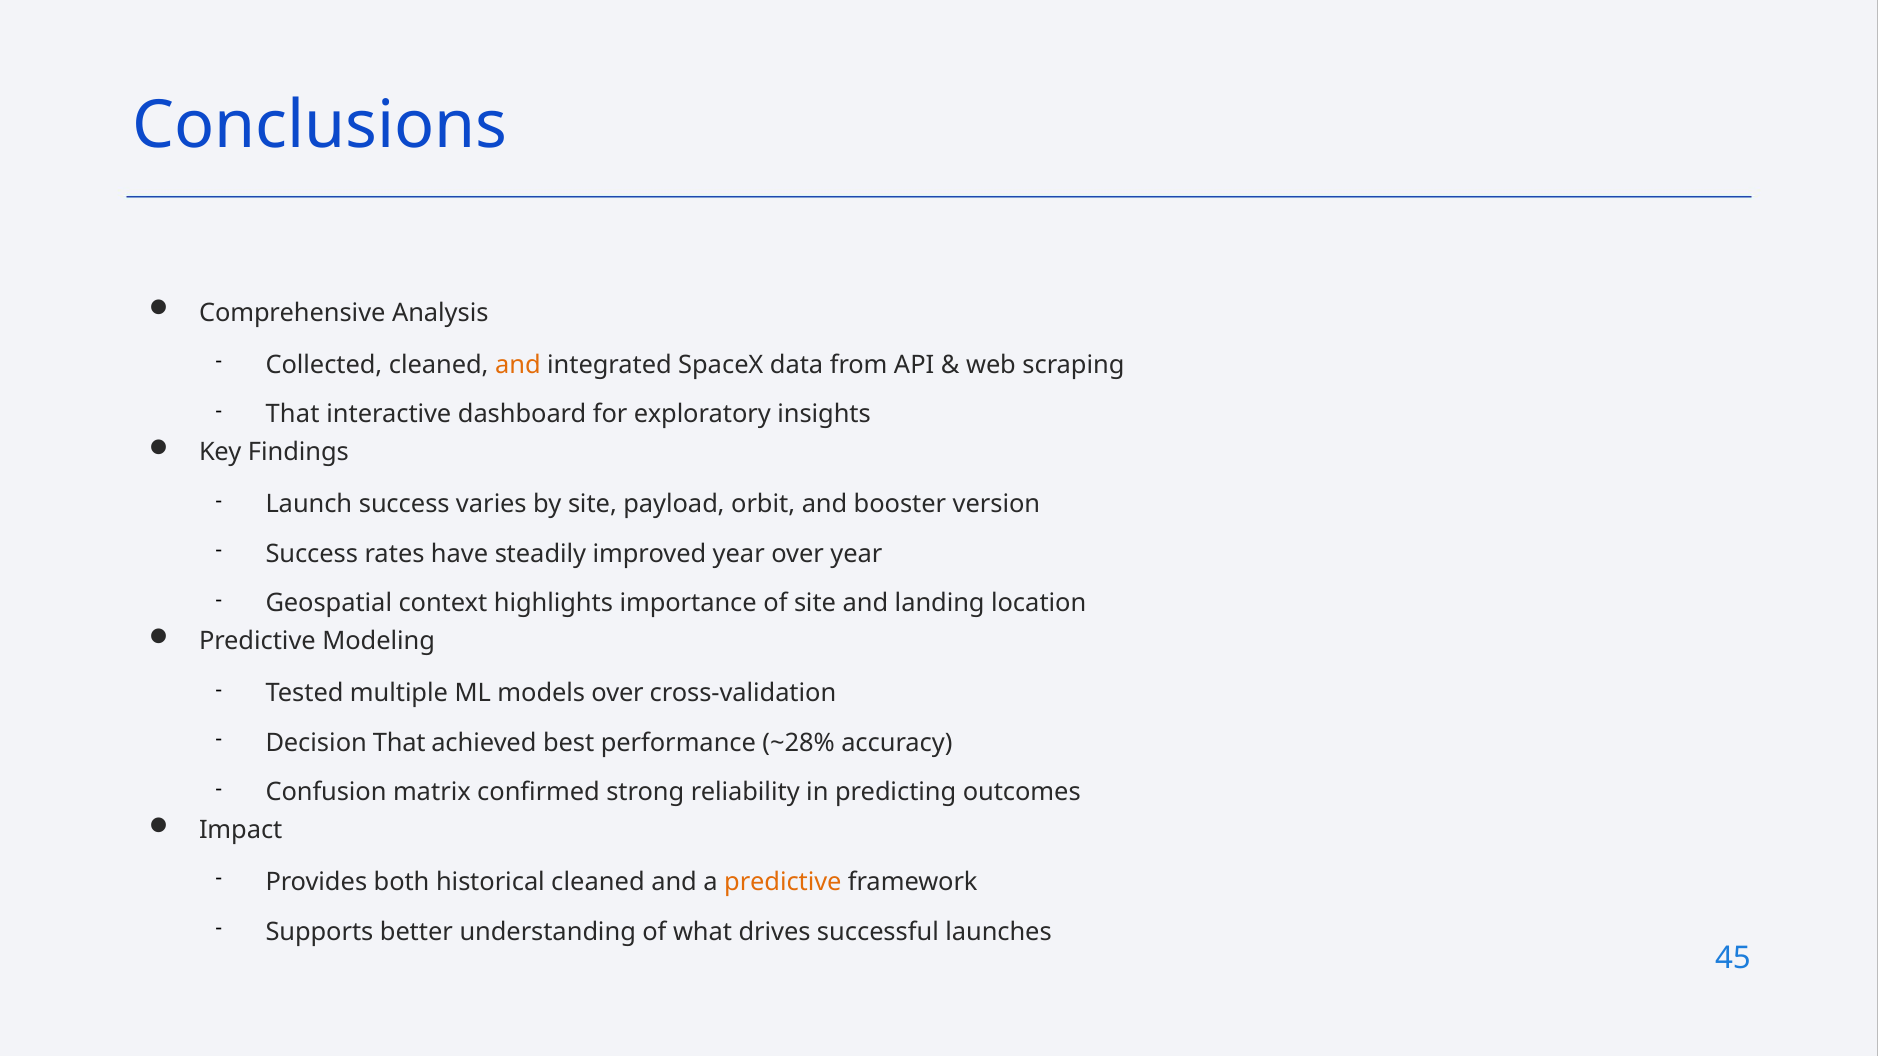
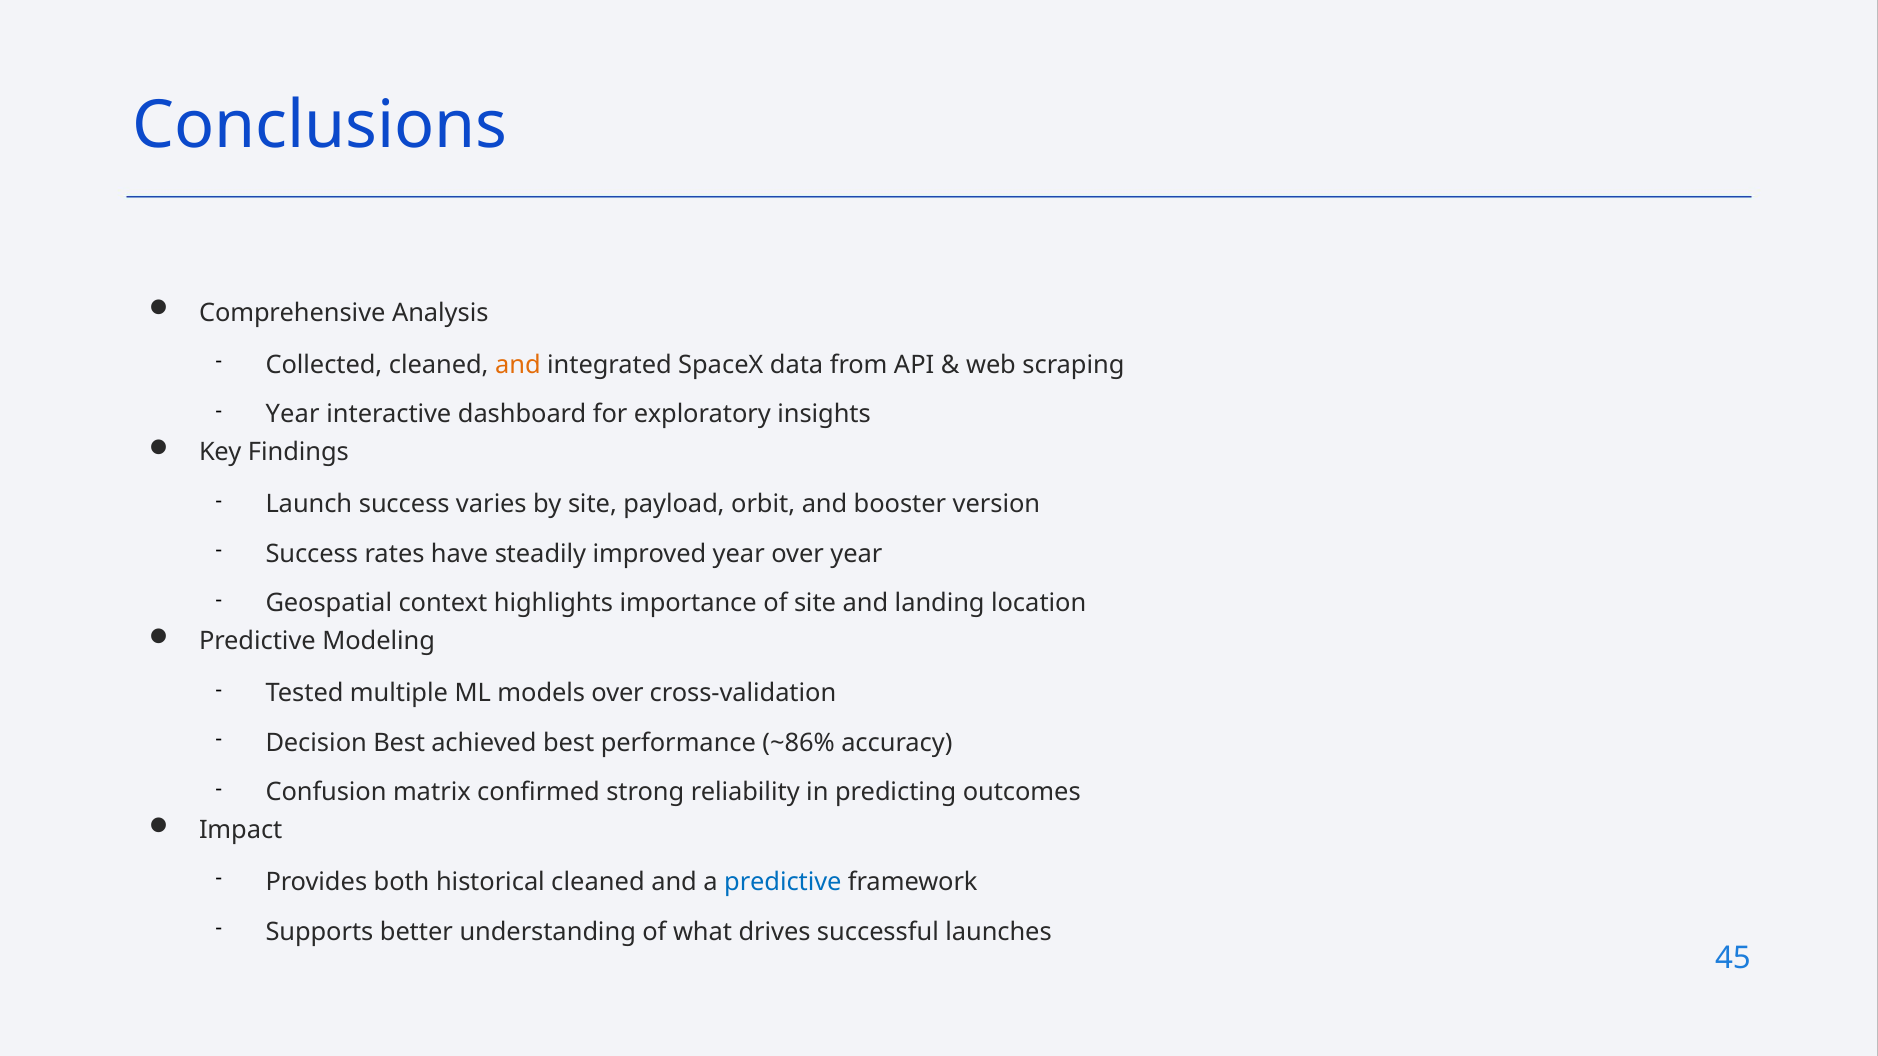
That: That -> Year (293, 415)
Decision That: That -> Best (399, 743)
~28%: ~28% -> ~86% (799, 743)
predictive colour: orange -> blue (783, 882)
